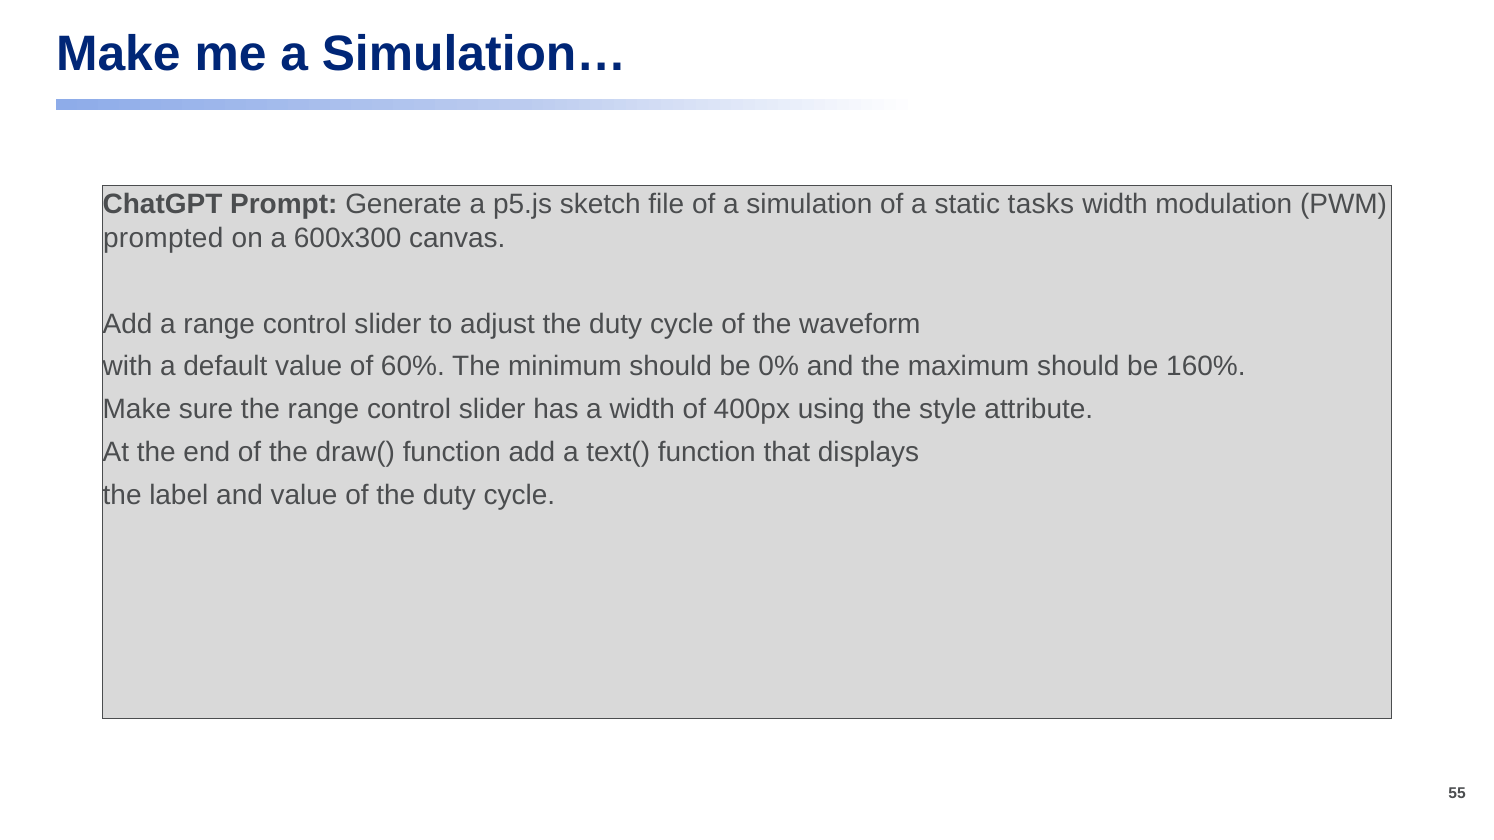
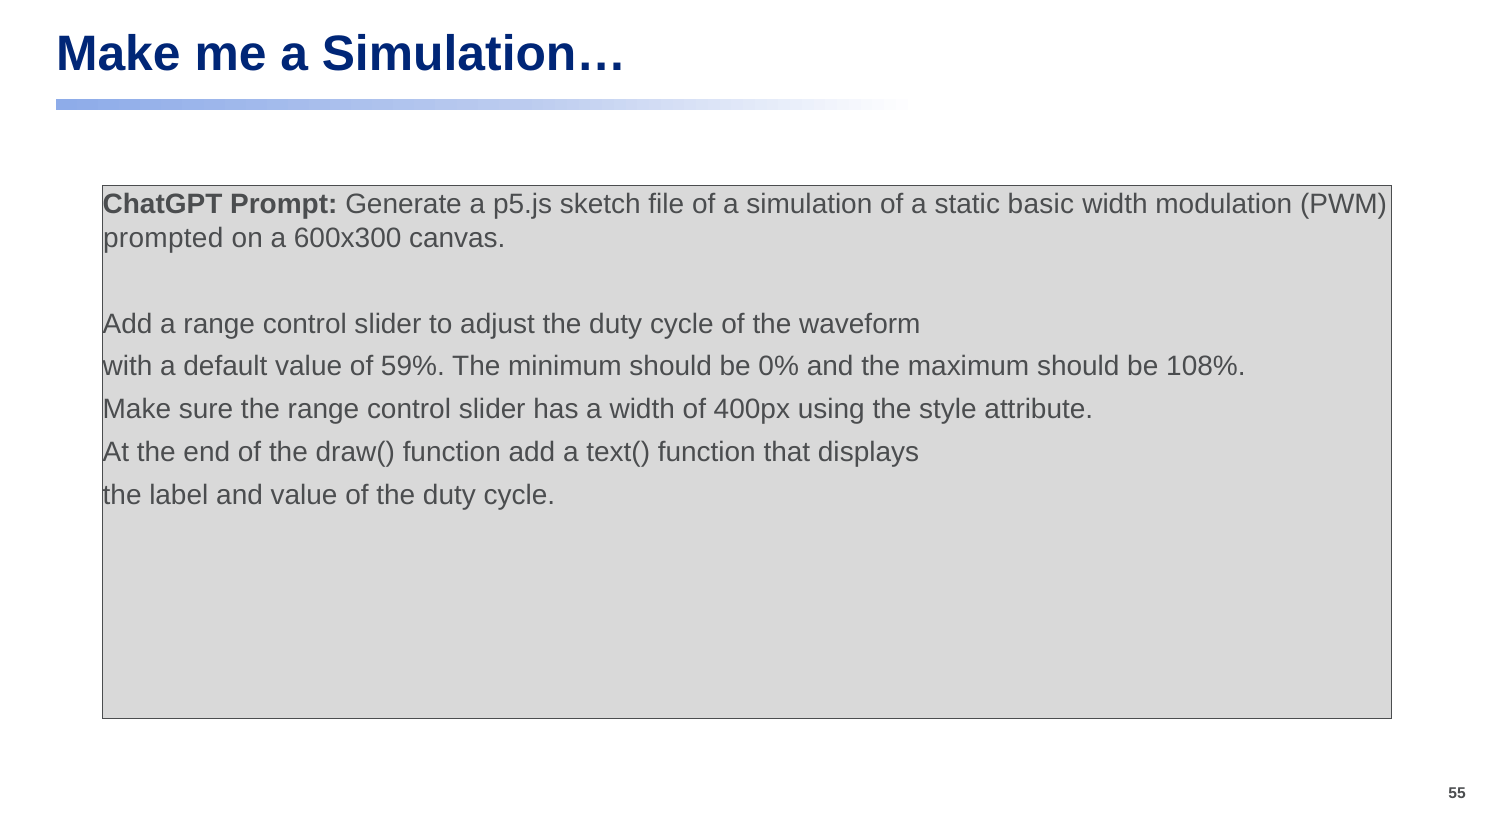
tasks: tasks -> basic (1041, 204)
60%: 60% -> 59% (413, 367)
160%: 160% -> 108% (1206, 367)
